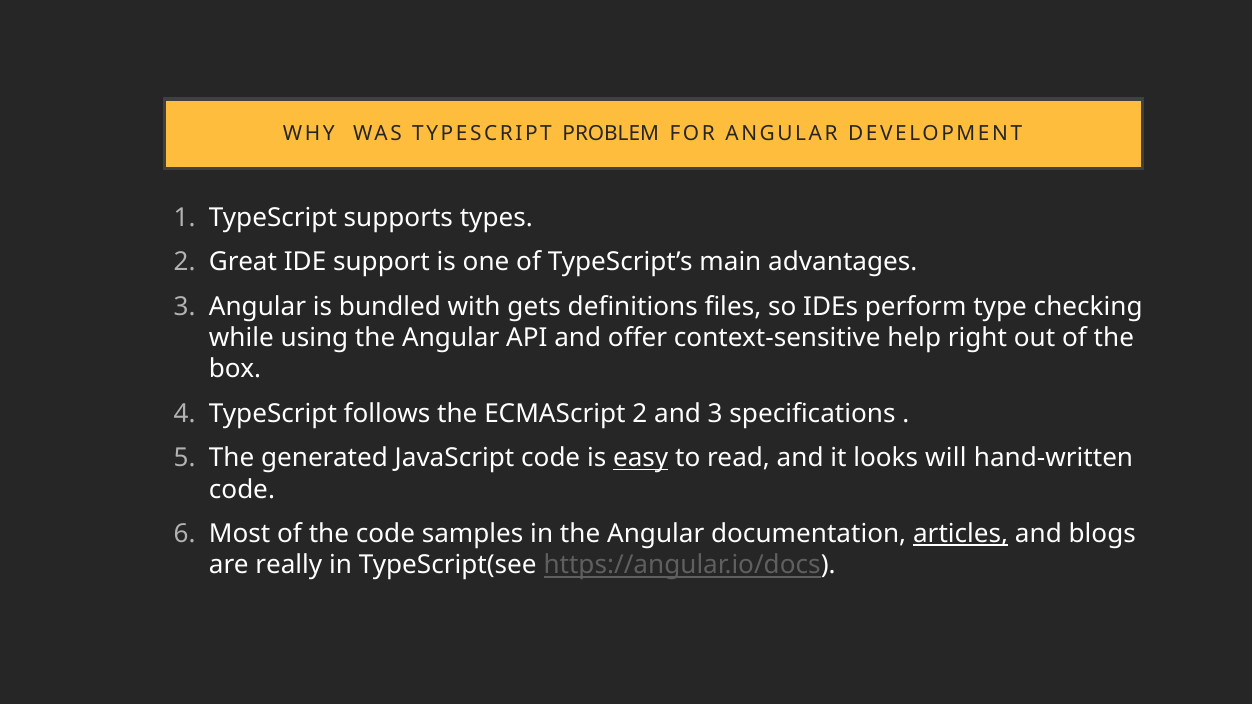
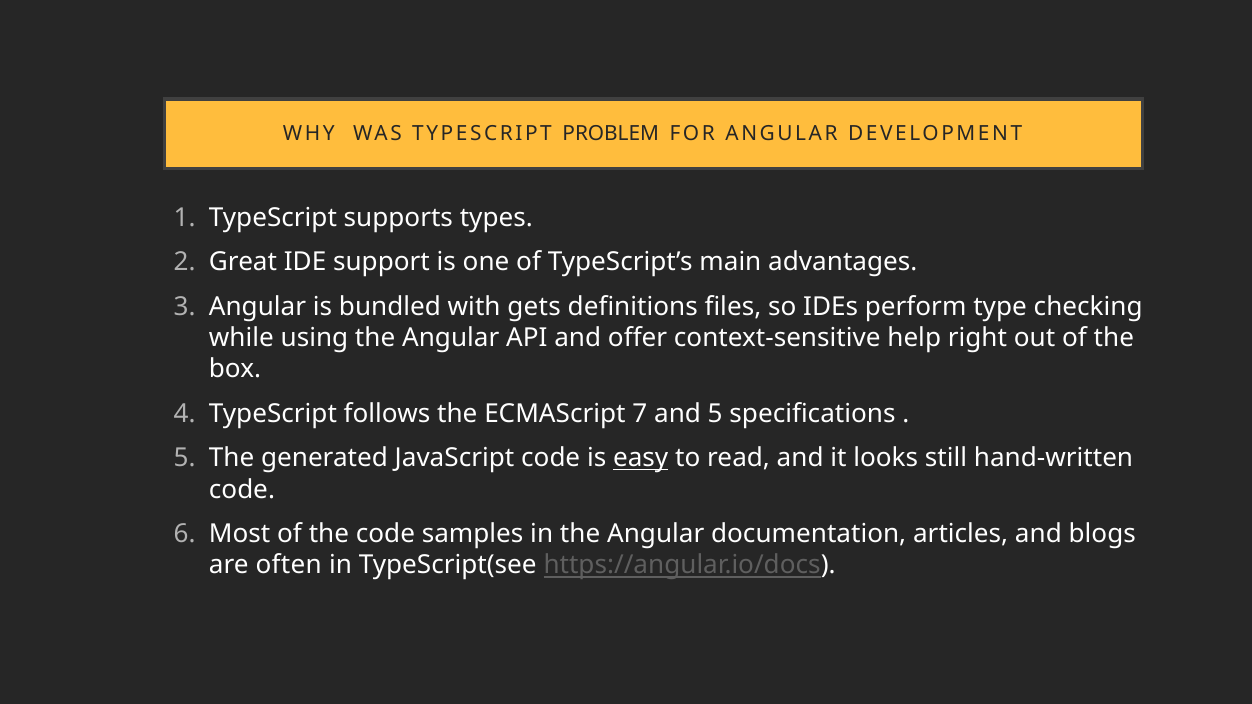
ECMAScript 2: 2 -> 7 (640, 414)
and 3: 3 -> 5 (715, 414)
will: will -> still (946, 458)
articles underline: present -> none (961, 534)
really: really -> often (289, 565)
